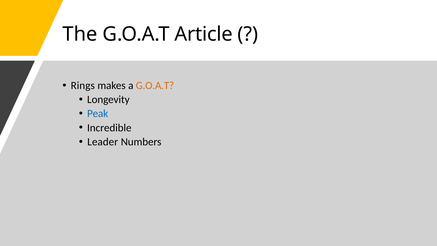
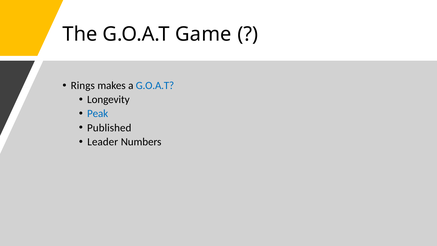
Article: Article -> Game (203, 34)
G.O.A.T colour: orange -> blue (155, 85)
Incredible: Incredible -> Published (109, 128)
